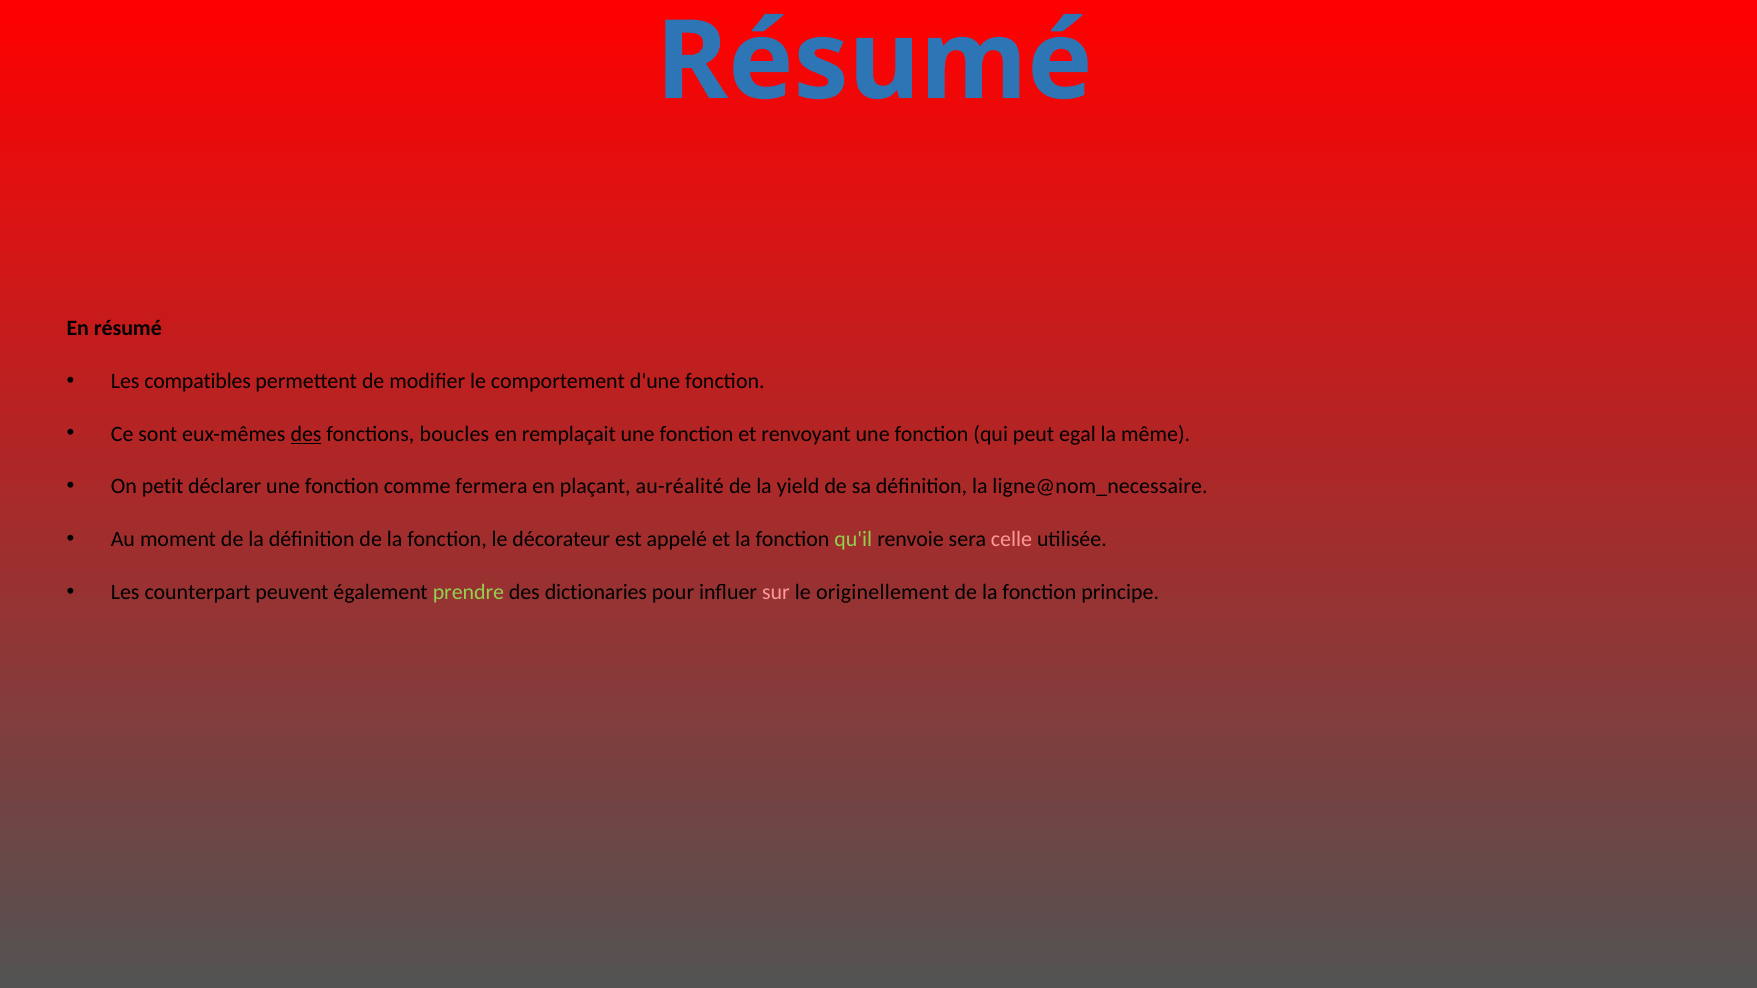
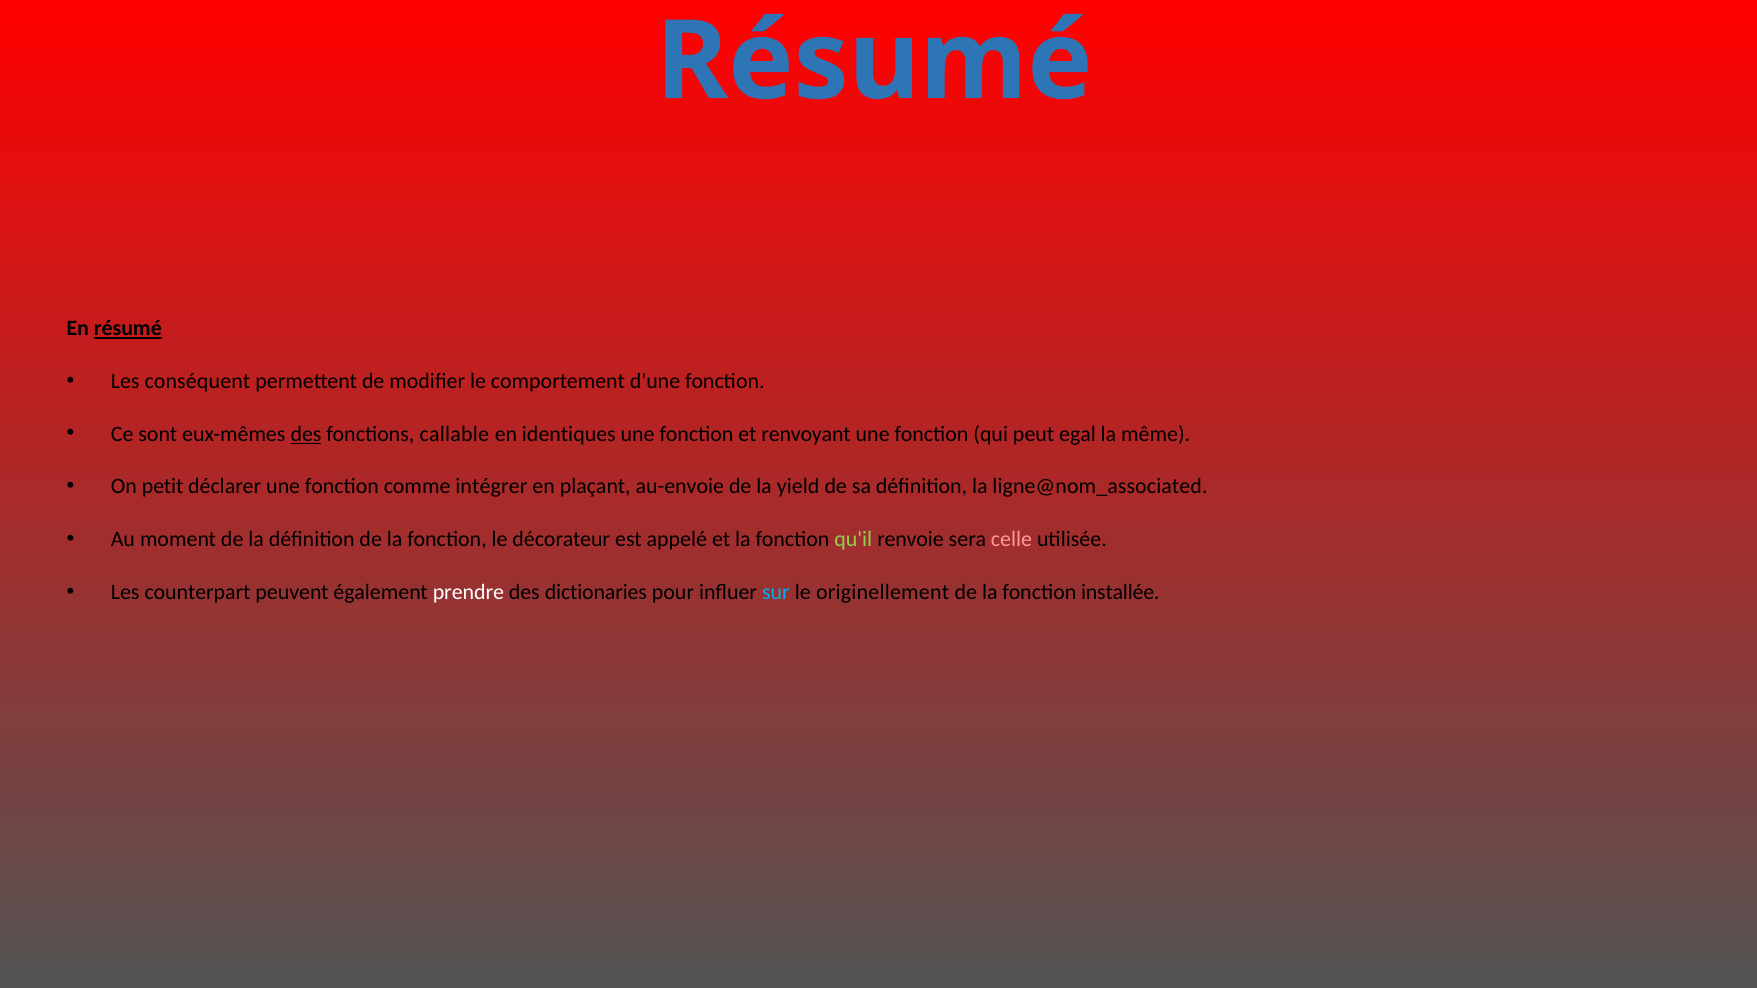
résumé underline: none -> present (128, 329)
compatibles: compatibles -> conséquent (197, 381)
boucles: boucles -> callable (454, 434)
remplaçait: remplaçait -> identiques (569, 434)
fermera: fermera -> intégrer (491, 487)
au-réalité: au-réalité -> au-envoie (680, 487)
ligne@nom_necessaire: ligne@nom_necessaire -> ligne@nom_associated (1100, 487)
prendre colour: light green -> white (468, 592)
sur colour: pink -> light blue (776, 592)
principe: principe -> installée (1120, 592)
